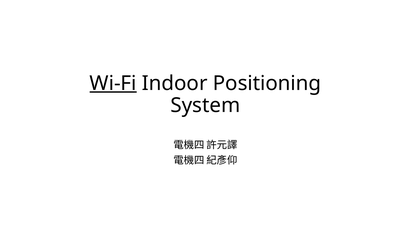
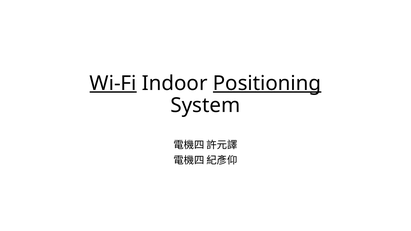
Positioning underline: none -> present (267, 83)
